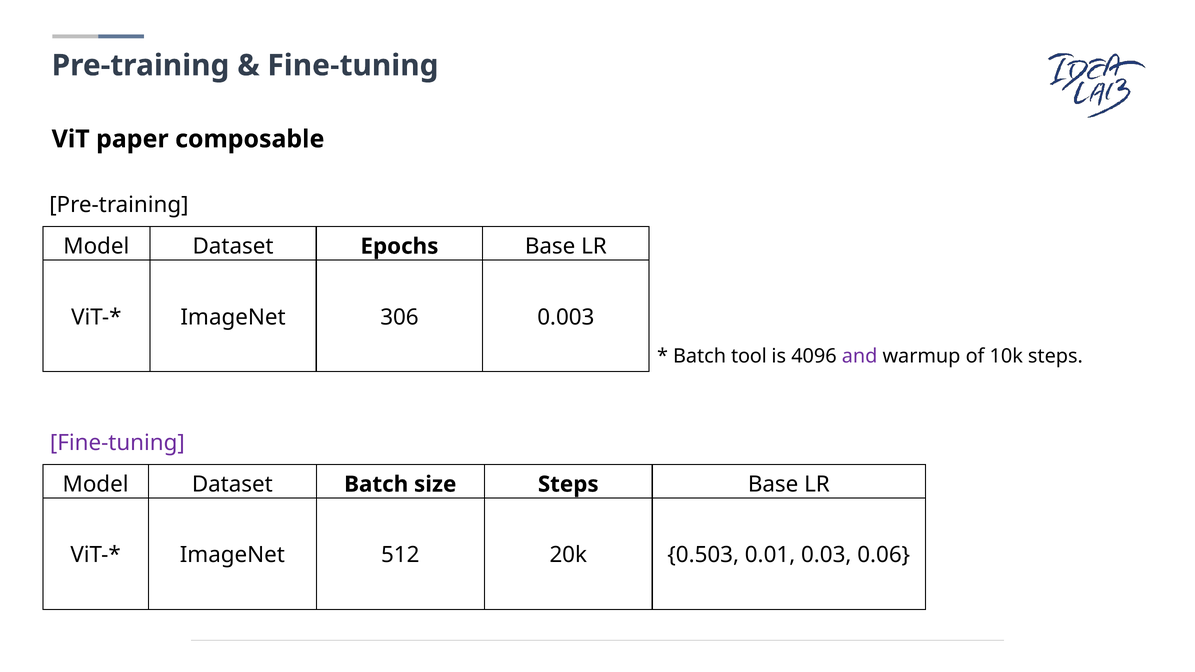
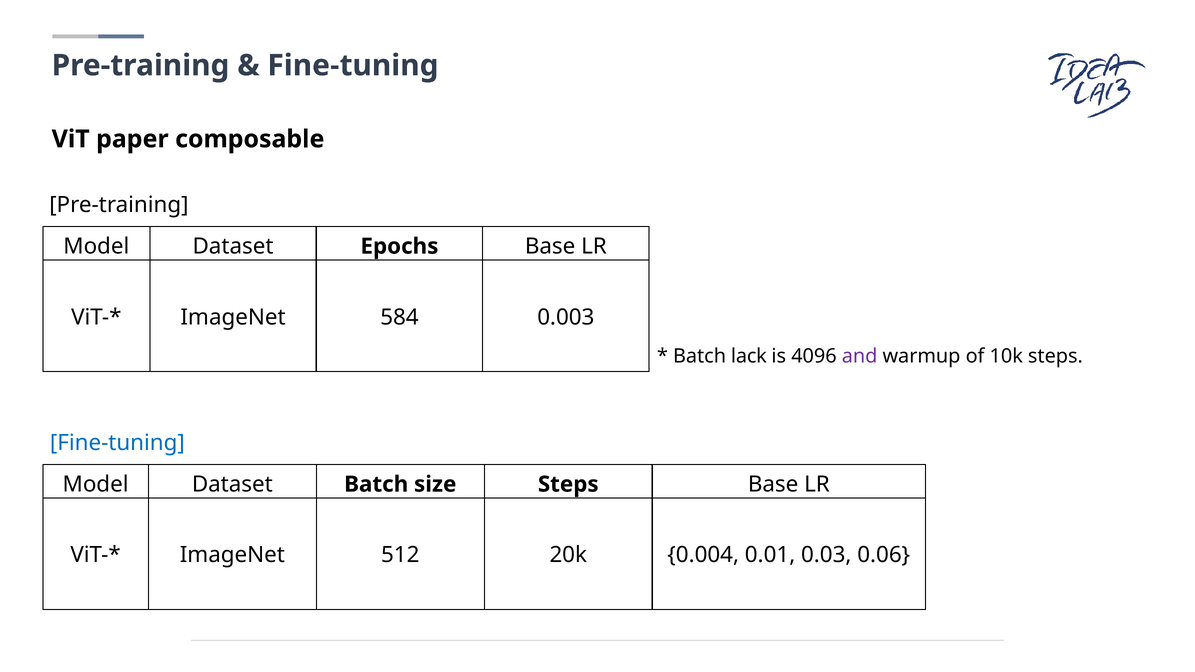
306: 306 -> 584 (399, 317)
tool: tool -> lack (749, 356)
Fine-tuning colour: purple -> blue (117, 443)
0.503: 0.503 -> 0.004 (703, 555)
